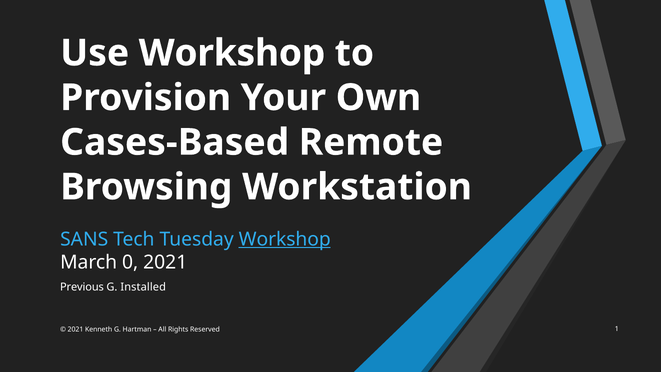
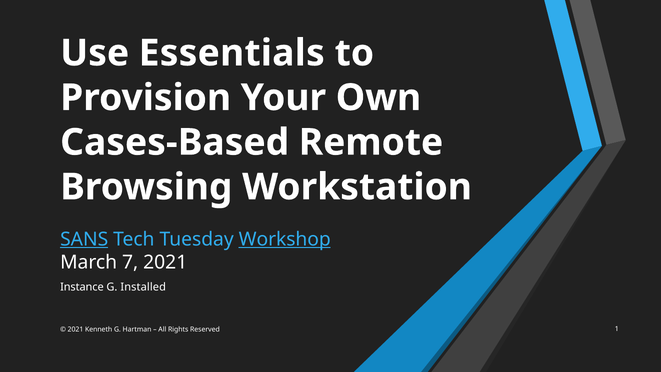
Use Workshop: Workshop -> Essentials (232, 53)
SANS underline: none -> present (84, 239)
0: 0 -> 7 (130, 262)
Previous: Previous -> Instance (82, 287)
